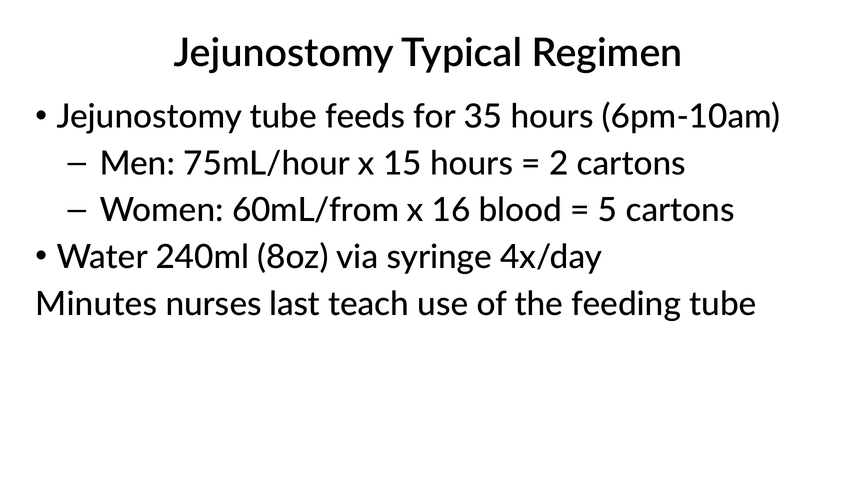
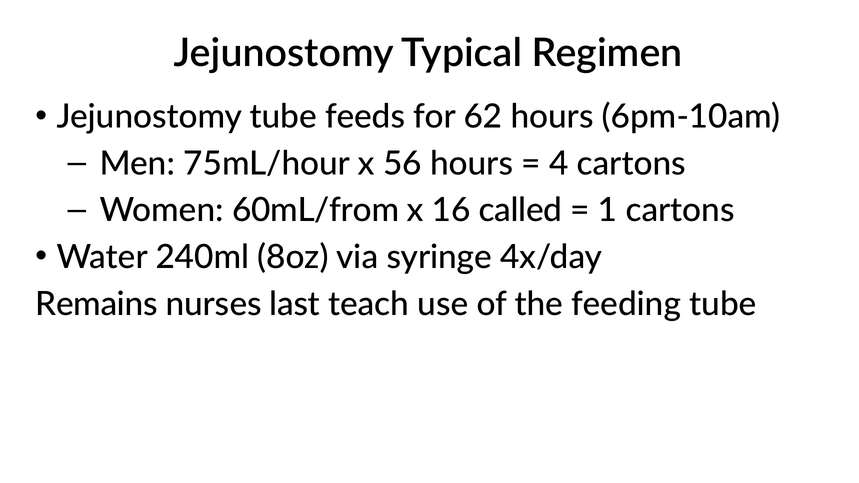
35: 35 -> 62 (483, 117)
15: 15 -> 56 (402, 164)
2: 2 -> 4 (559, 164)
blood: blood -> called (520, 211)
5: 5 -> 1 (608, 211)
Minutes: Minutes -> Remains (96, 304)
